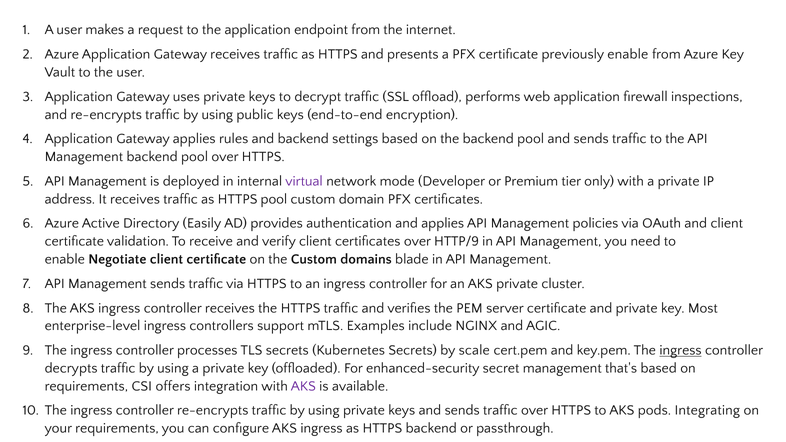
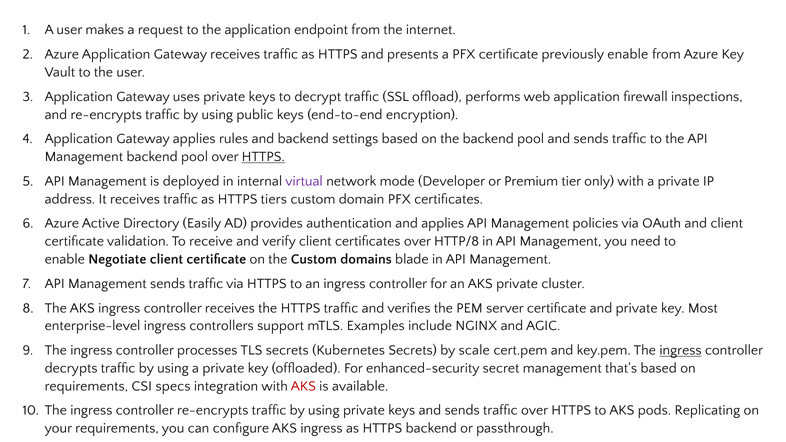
HTTPS underline: none -> present (263, 157)
HTTPS pool: pool -> tiers (274, 199)
HTTP/9: HTTP/9 -> HTTP/8 (457, 241)
offers: offers -> specs (173, 386)
AKS colour: purple -> red (303, 386)
Integrating: Integrating -> Replicating (707, 410)
